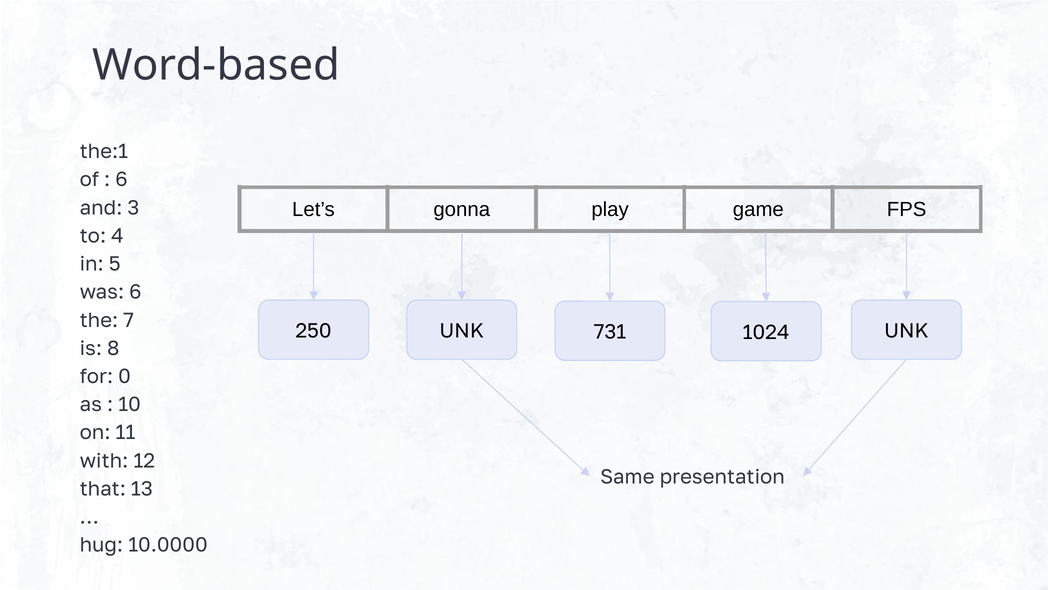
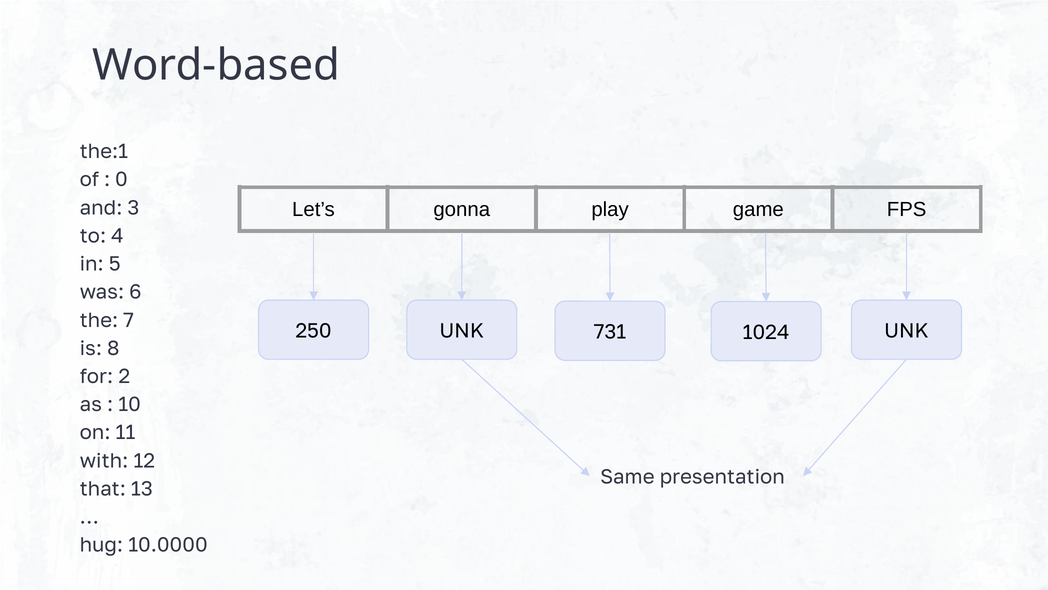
6: 6 -> 0 (121, 180)
0: 0 -> 2 (124, 376)
